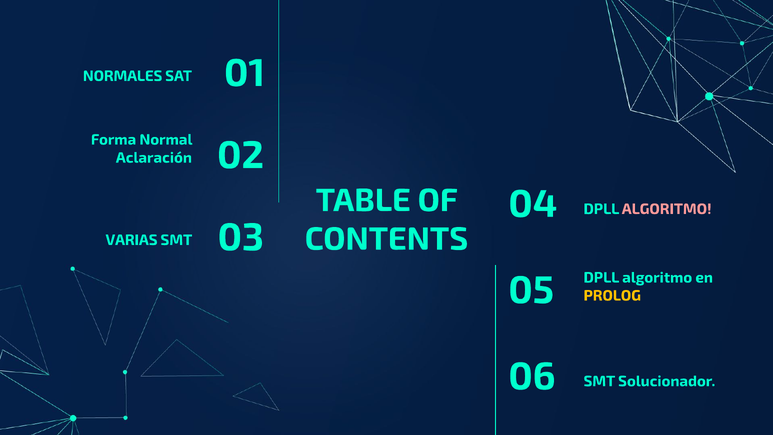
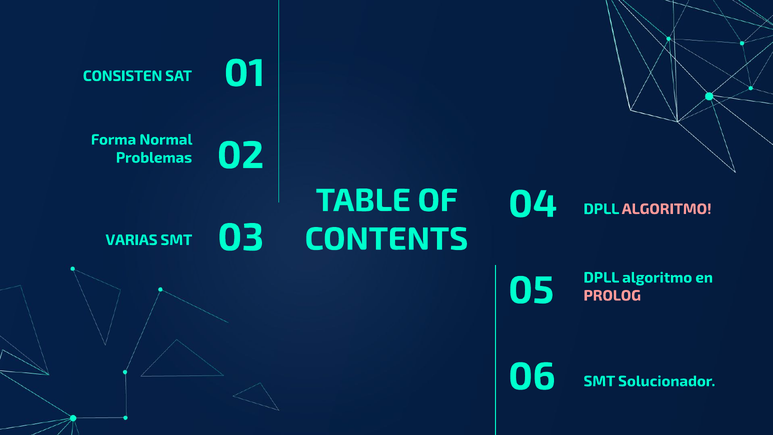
NORMALES: NORMALES -> CONSISTEN (123, 76)
Aclaración: Aclaración -> Problemas (154, 158)
PROLOG colour: yellow -> pink (612, 296)
